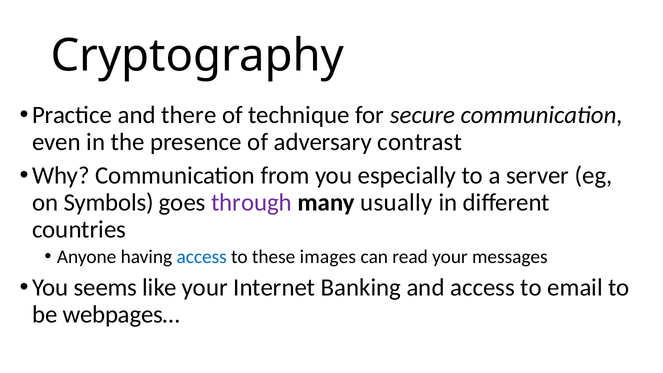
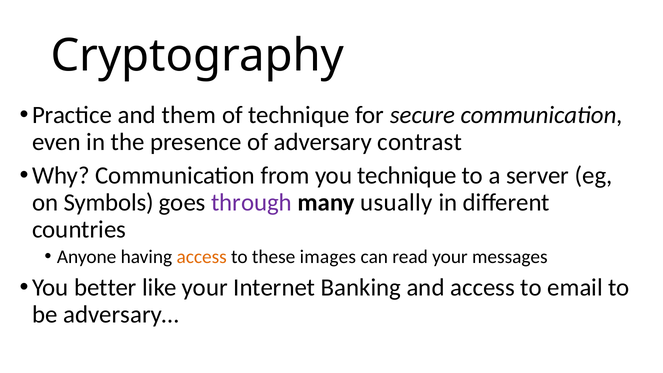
there: there -> them (189, 115)
you especially: especially -> technique (407, 176)
access colour: blue -> orange (202, 257)
seems: seems -> better (105, 287)
webpages…: webpages… -> adversary… (121, 314)
